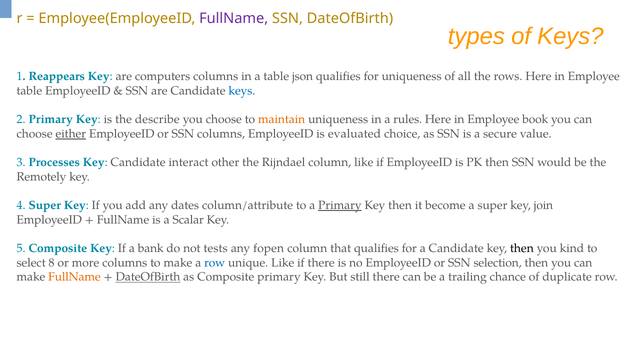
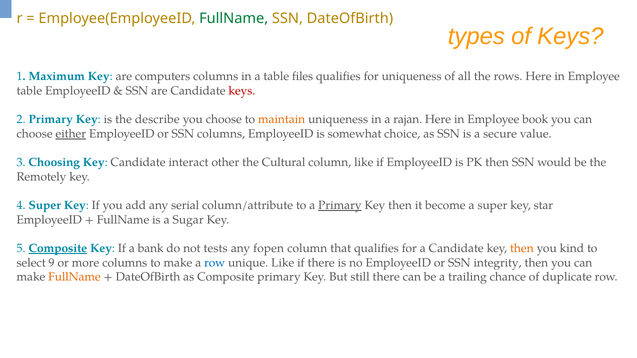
FullName colour: purple -> green (234, 18)
Reappears: Reappears -> Maximum (57, 77)
json: json -> files (303, 77)
keys colour: blue -> red (242, 91)
rules: rules -> rajan (408, 120)
evaluated: evaluated -> somewhat (355, 134)
Processes: Processes -> Choosing (54, 163)
Rijndael: Rijndael -> Cultural (284, 163)
dates: dates -> serial (185, 206)
join: join -> star (543, 206)
Scalar: Scalar -> Sugar (188, 220)
Composite underline: none -> present (58, 249)
then colour: black -> orange (522, 249)
8: 8 -> 9 (52, 263)
selection: selection -> integrity (498, 263)
DateOfBirth underline: present -> none (148, 277)
